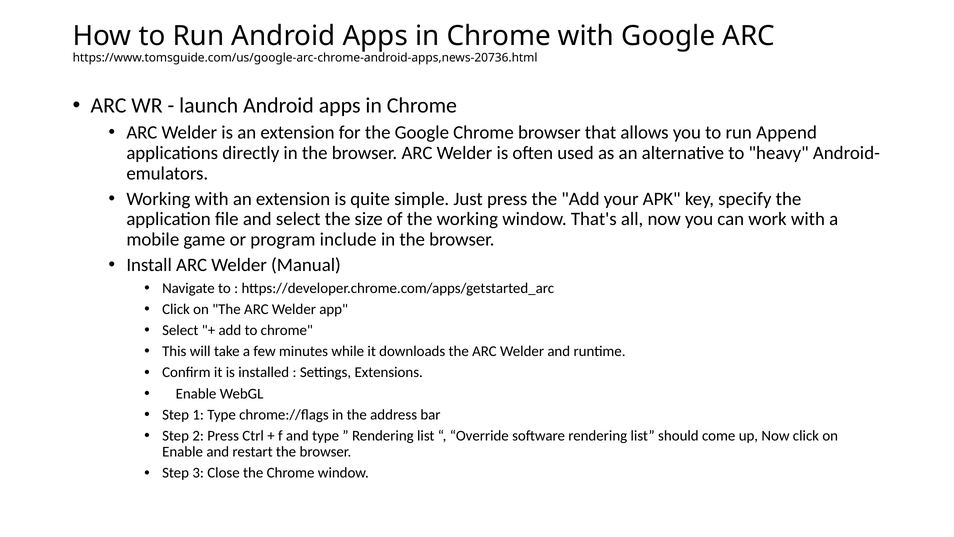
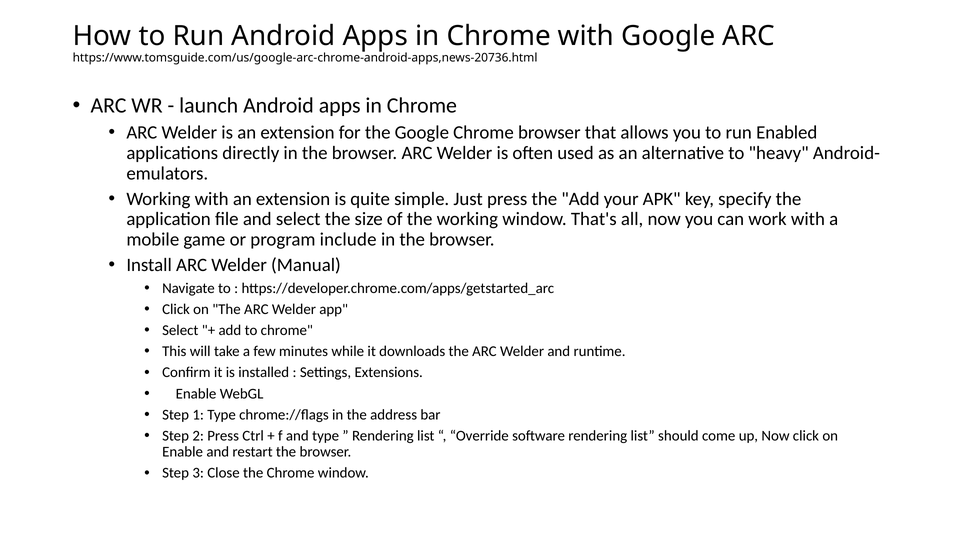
Append: Append -> Enabled (787, 133)
